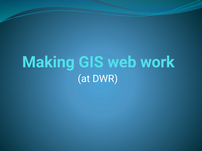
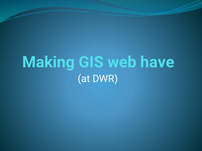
work: work -> have (157, 62)
